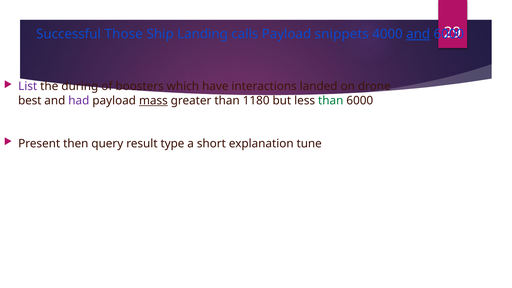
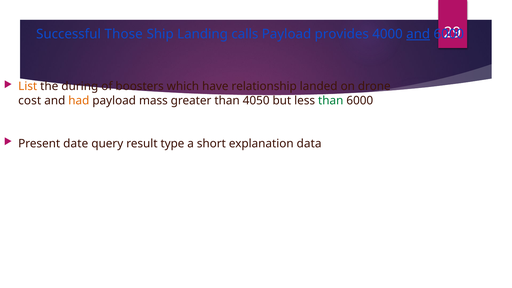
snippets: snippets -> provides (342, 34)
List colour: purple -> orange (28, 86)
interactions: interactions -> relationship (264, 86)
best: best -> cost (30, 100)
had colour: purple -> orange (79, 100)
mass underline: present -> none (153, 100)
1180: 1180 -> 4050 (256, 100)
then: then -> date (76, 144)
tune: tune -> data (309, 144)
